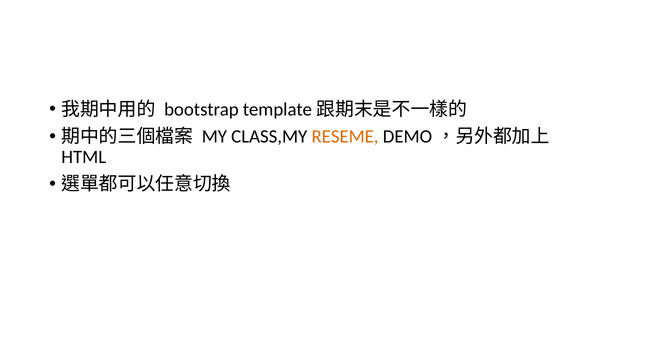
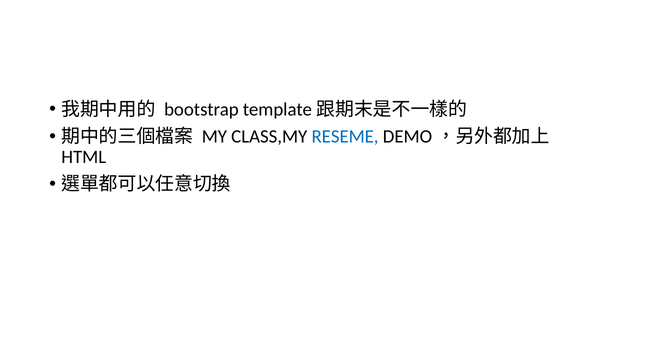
RESEME colour: orange -> blue (345, 136)
